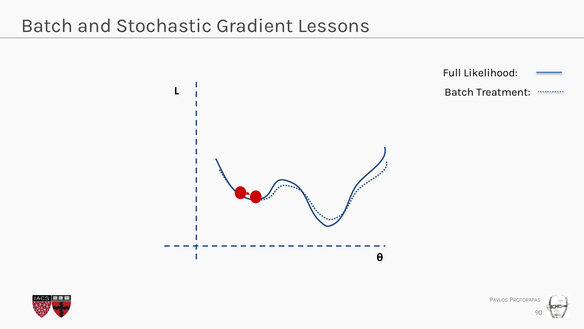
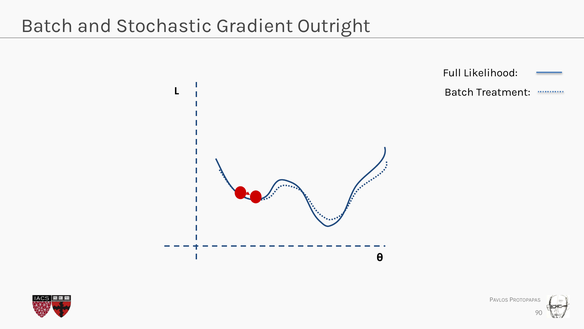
Lessons: Lessons -> Outright (334, 26)
